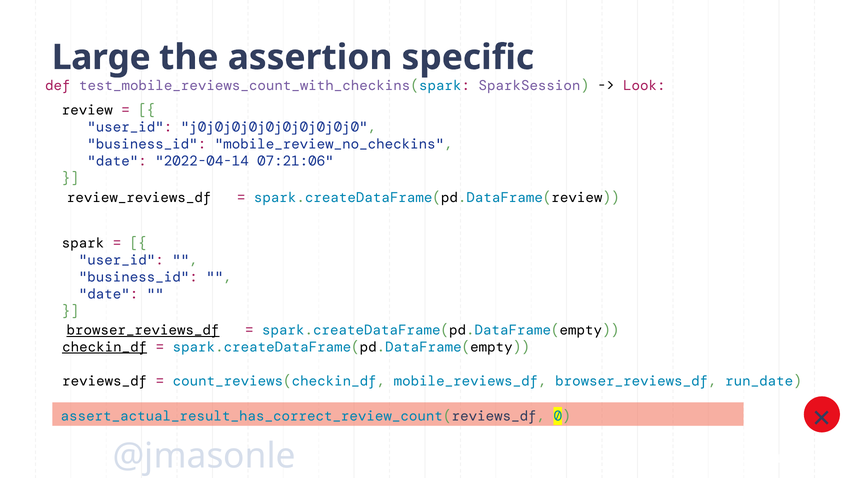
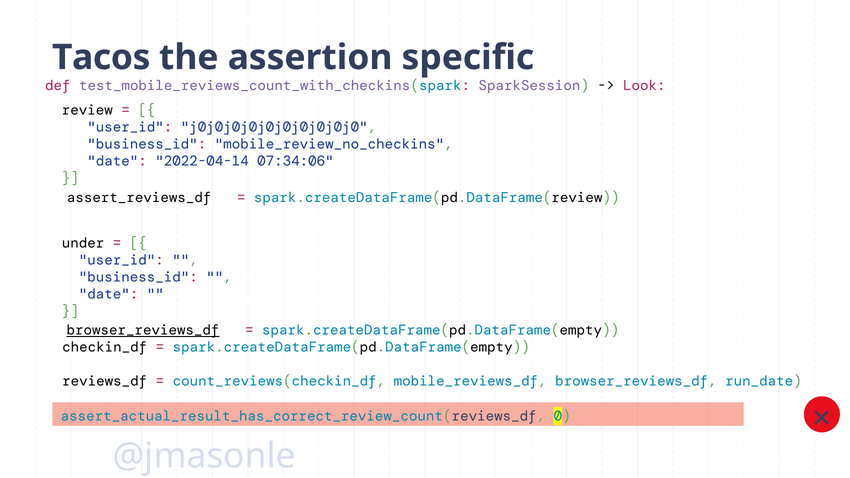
Large: Large -> Tacos (101, 57)
07:21:06: 07:21:06 -> 07:34:06 (295, 161)
review_reviews_df: review_reviews_df -> assert_reviews_df (139, 198)
spark: spark -> under (83, 243)
checkin_df underline: present -> none (105, 347)
